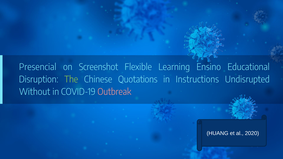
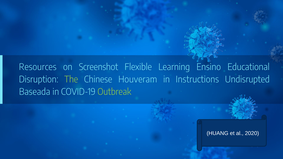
Presencial: Presencial -> Resources (38, 67)
Quotations: Quotations -> Houveram (138, 80)
Without: Without -> Baseada (35, 92)
Outbreak colour: pink -> light green (114, 92)
